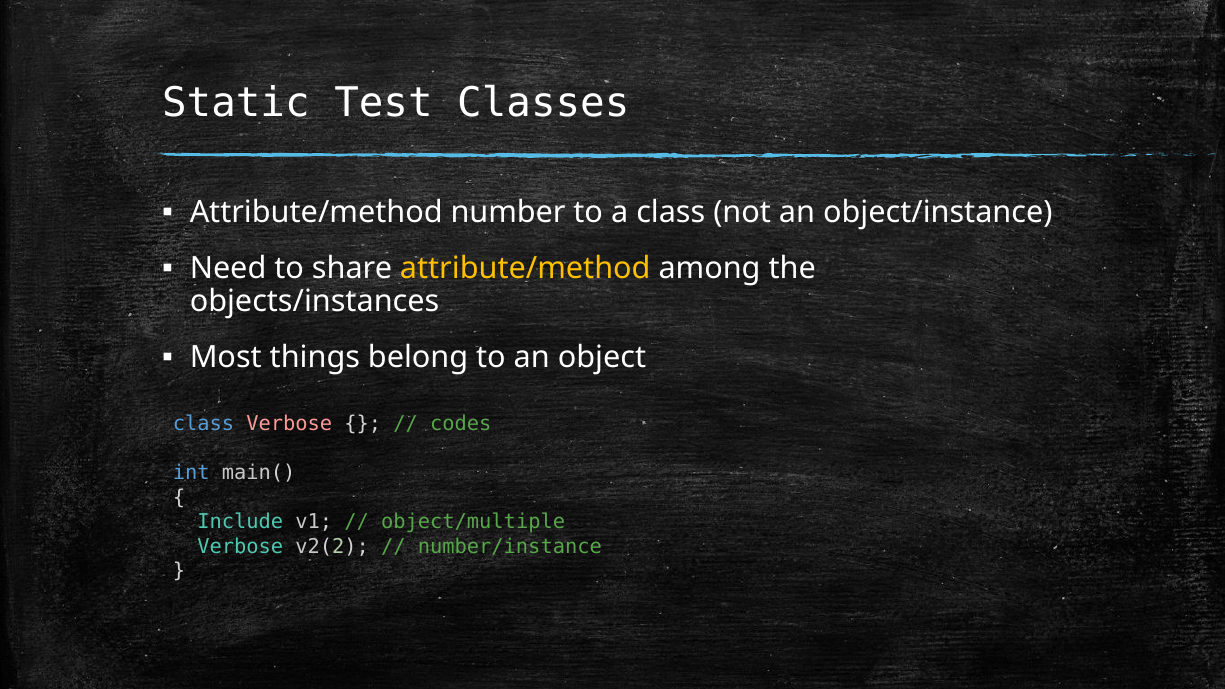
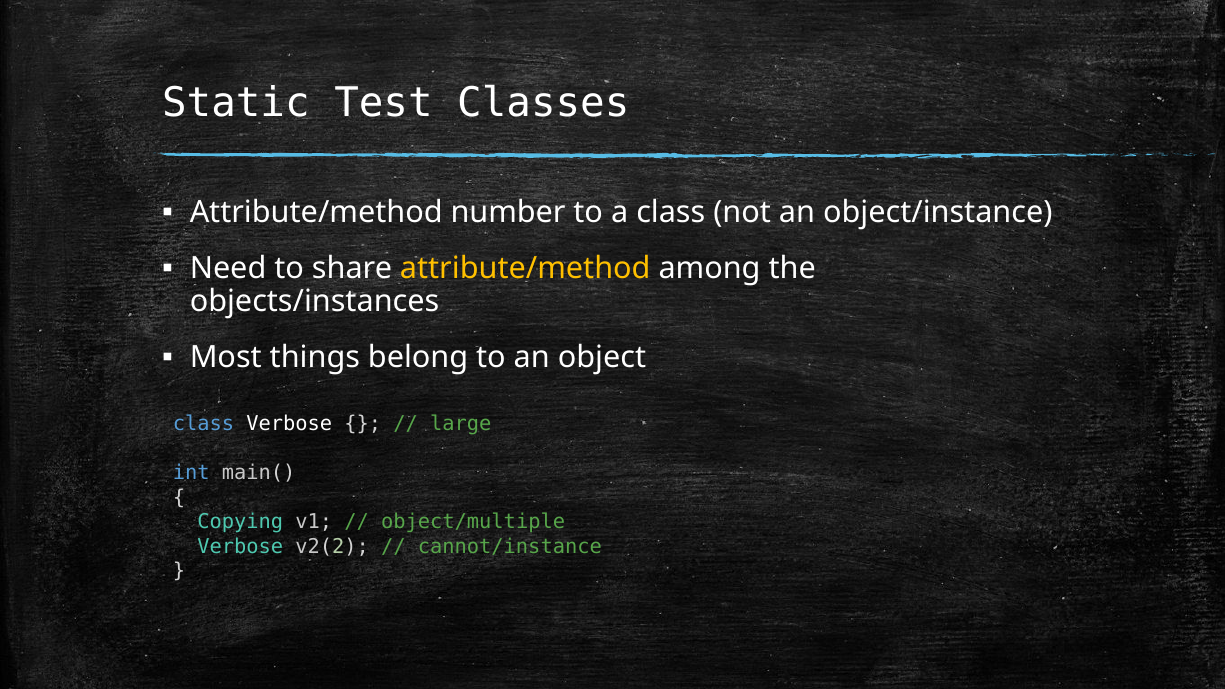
Verbose colour: pink -> white (289, 424)
codes: codes -> large (461, 424)
Include: Include -> Copying (240, 522)
number/instance: number/instance -> cannot/instance (510, 547)
